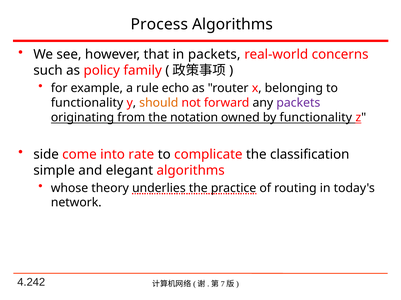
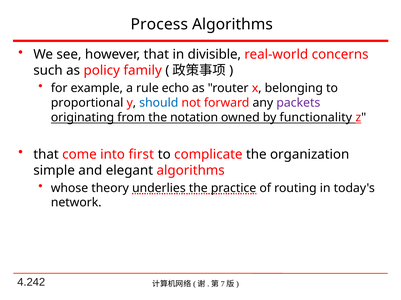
in packets: packets -> divisible (214, 55)
functionality: functionality -> proportional (87, 103)
should colour: orange -> blue (159, 103)
side: side -> that (46, 155)
rate: rate -> first (141, 155)
classification: classification -> organization (310, 155)
